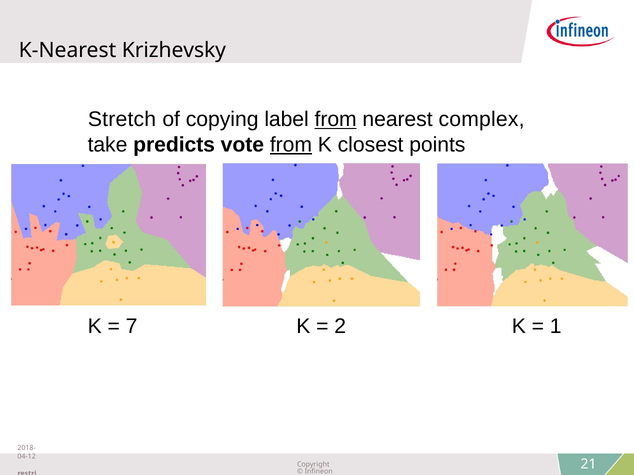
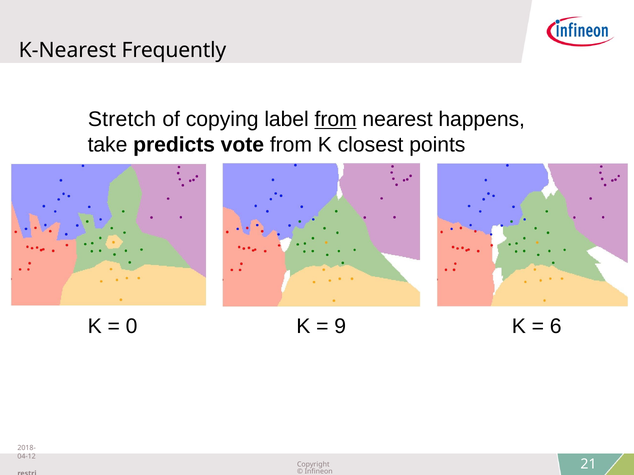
Krizhevsky: Krizhevsky -> Frequently (174, 50)
complex: complex -> happens (482, 120)
from underline: present -> none (291, 145)
7: 7 -> 0 (132, 327)
2: 2 -> 9 (340, 327)
1: 1 -> 6 (556, 327)
